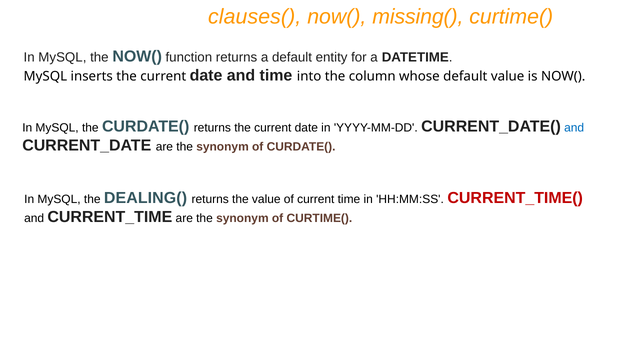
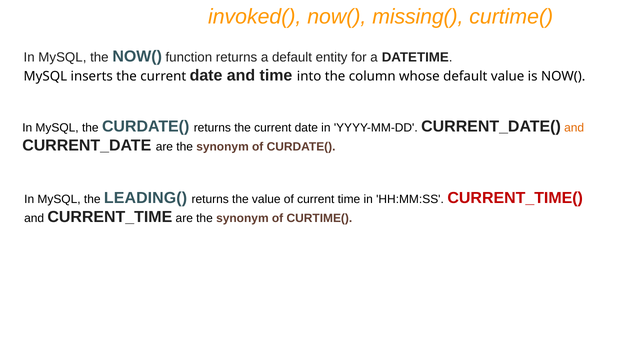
clauses(: clauses( -> invoked( (255, 17)
and colour: blue -> orange (574, 128)
DEALING(: DEALING( -> LEADING( (146, 198)
